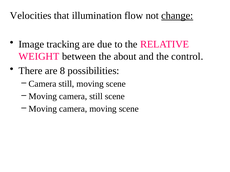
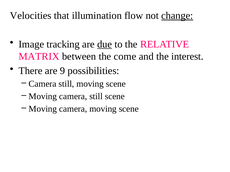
due underline: none -> present (105, 44)
WEIGHT: WEIGHT -> MATRIX (39, 57)
about: about -> come (125, 57)
control: control -> interest (187, 57)
8: 8 -> 9 (63, 71)
